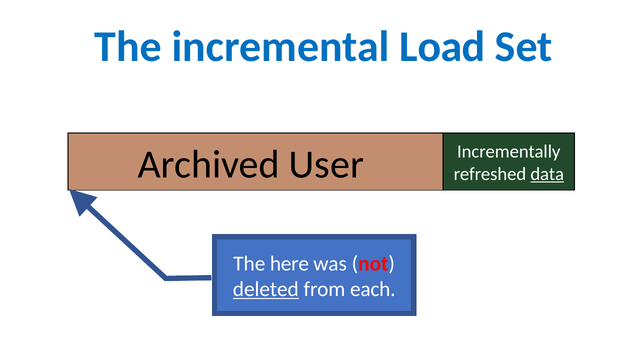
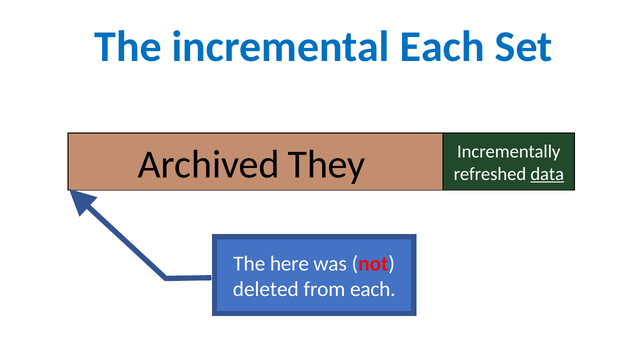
incremental Load: Load -> Each (442, 47)
User: User -> They (327, 165)
deleted underline: present -> none (266, 290)
